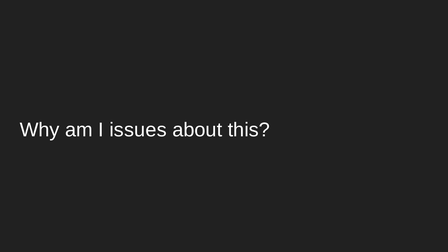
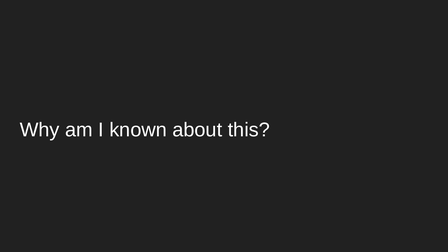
issues: issues -> known (138, 130)
